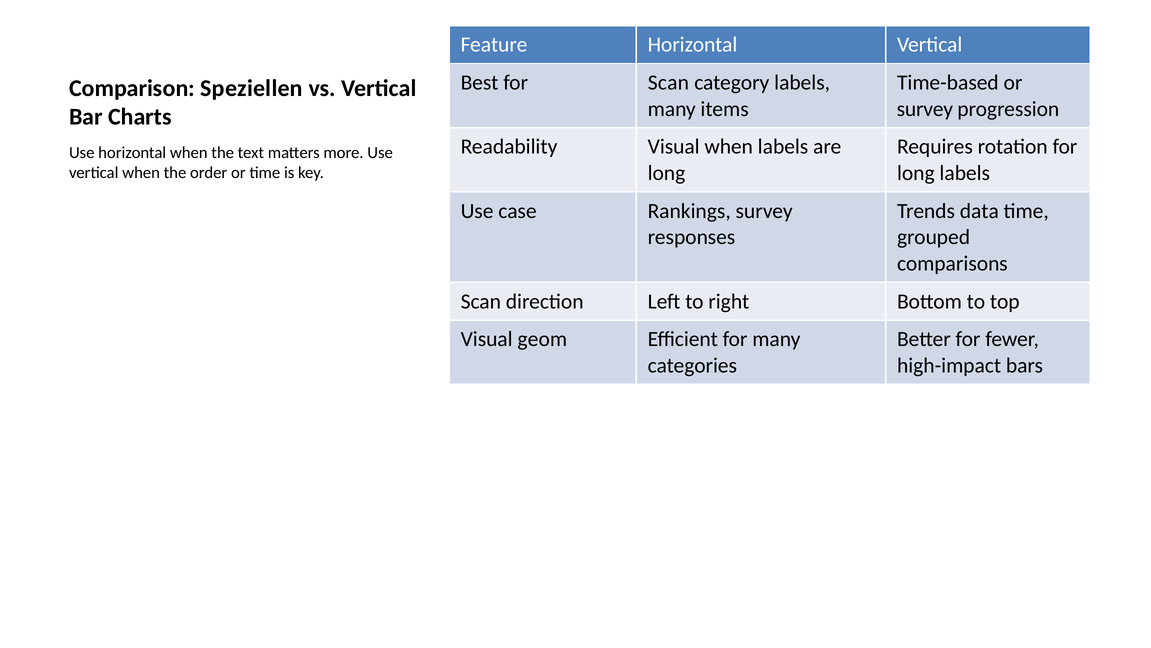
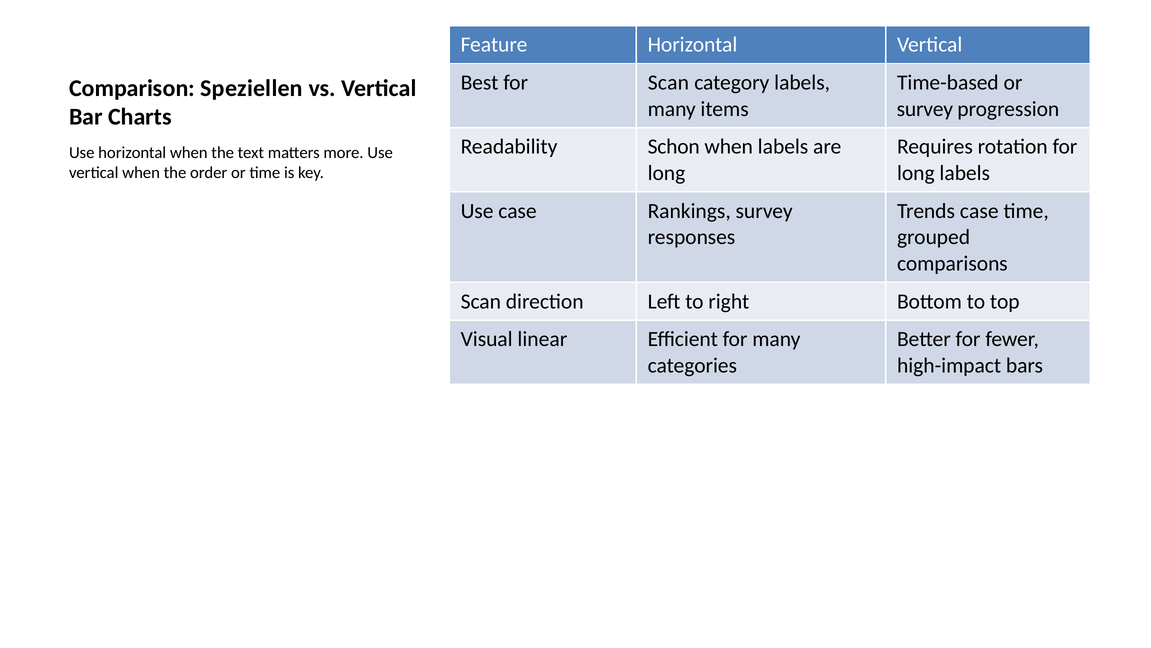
Readability Visual: Visual -> Schon (674, 147)
Trends data: data -> case (979, 211)
geom: geom -> linear (542, 339)
